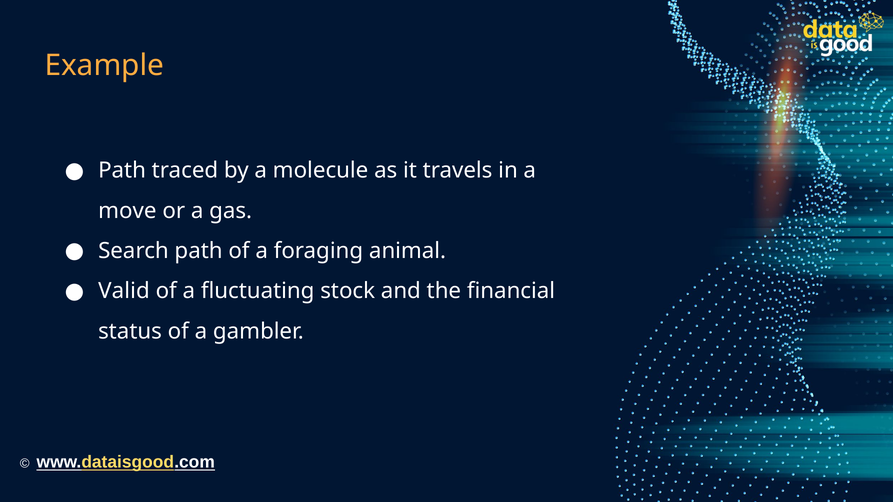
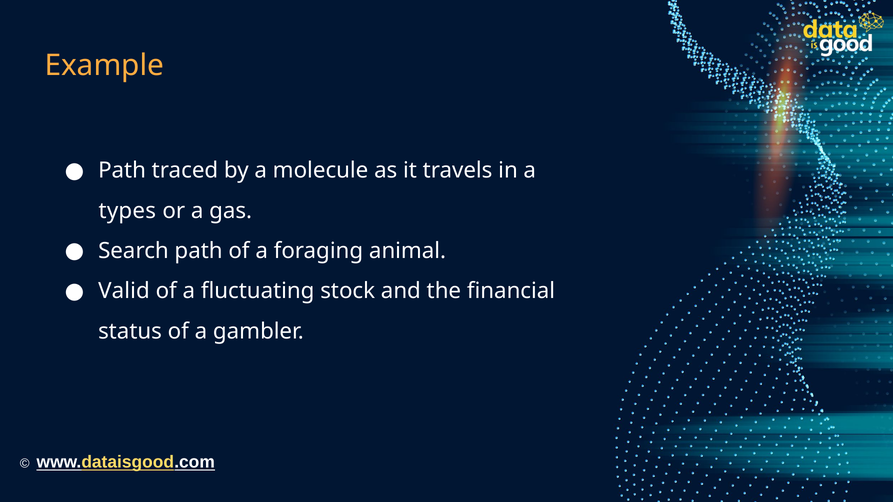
move: move -> types (127, 211)
